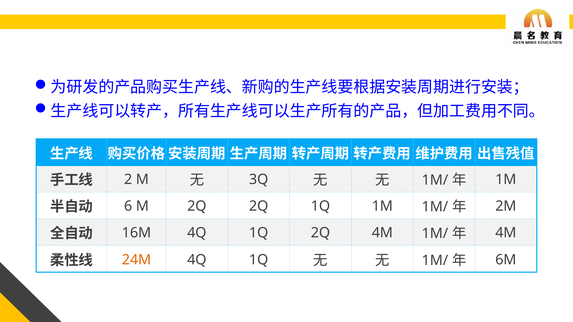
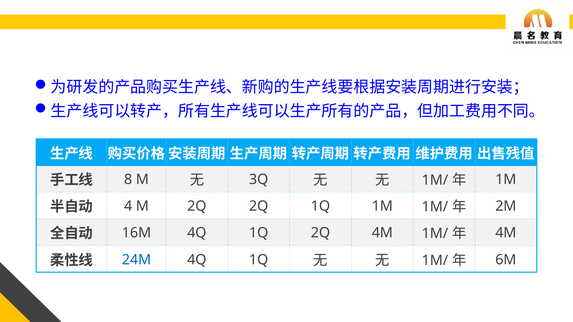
2: 2 -> 8 (128, 180)
6: 6 -> 4 (128, 206)
24M colour: orange -> blue (136, 260)
